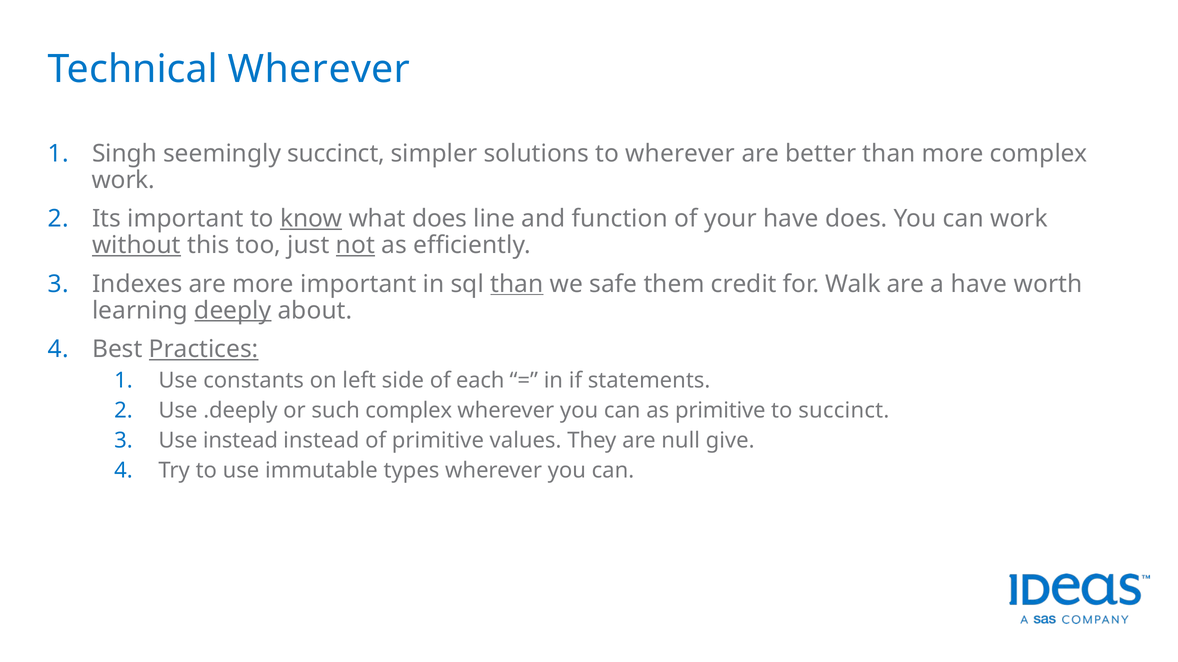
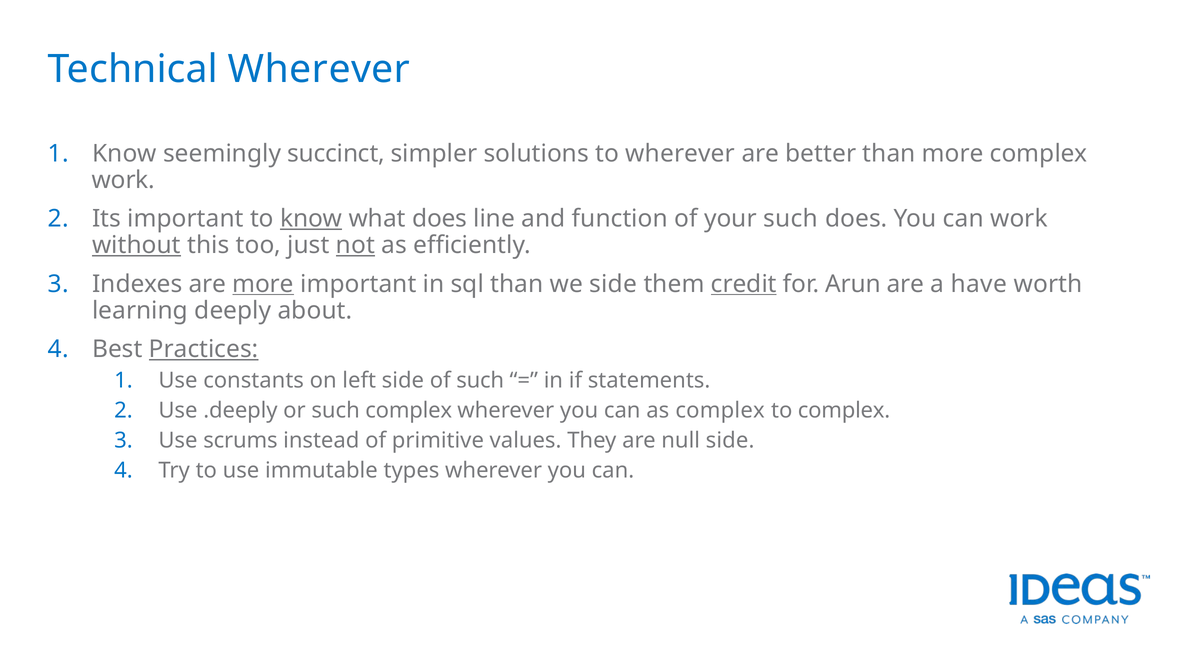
Singh: Singh -> Know (124, 154)
your have: have -> such (791, 219)
more underline: none -> present (263, 284)
than underline: present -> none (517, 284)
we safe: safe -> side (613, 284)
credit underline: none -> present (744, 284)
Walk: Walk -> Arun (853, 284)
deeply underline: present -> none (233, 311)
of each: each -> such (480, 381)
as primitive: primitive -> complex (720, 411)
to succinct: succinct -> complex (844, 411)
Use instead: instead -> scrums (240, 441)
null give: give -> side (730, 441)
